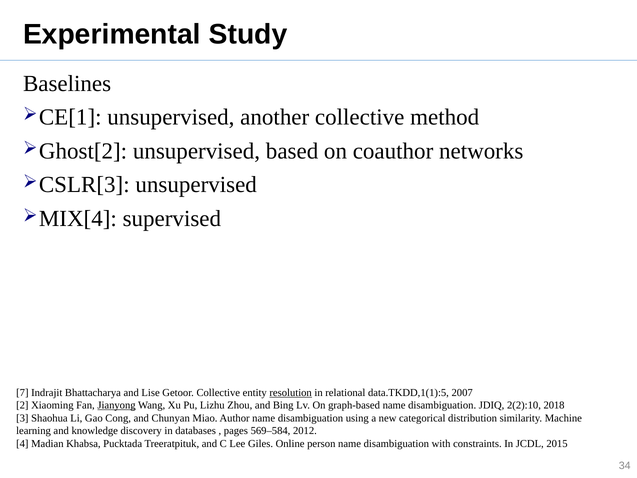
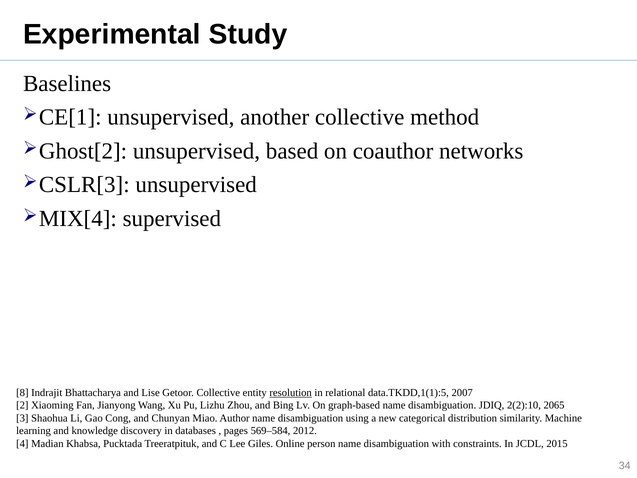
7: 7 -> 8 (22, 392)
Jianyong underline: present -> none (117, 405)
2018: 2018 -> 2065 (554, 405)
